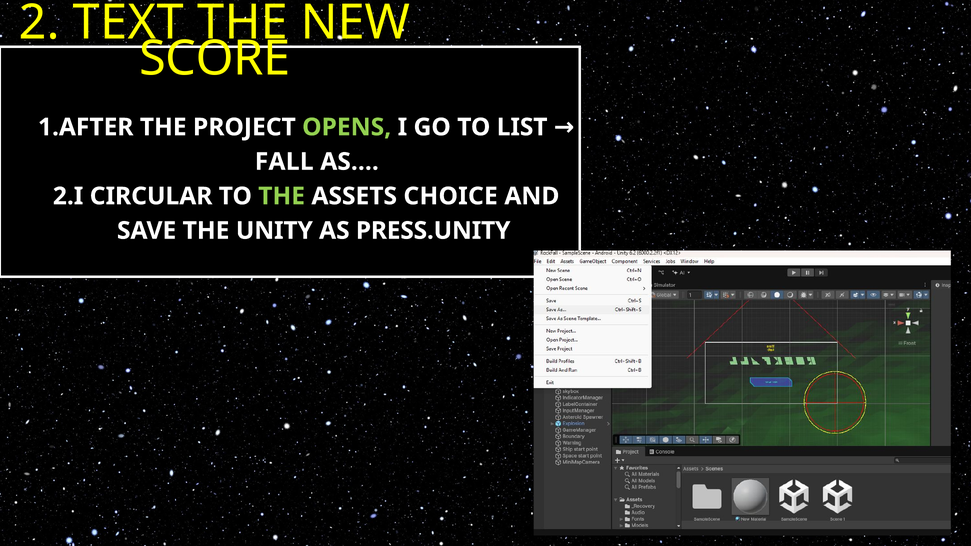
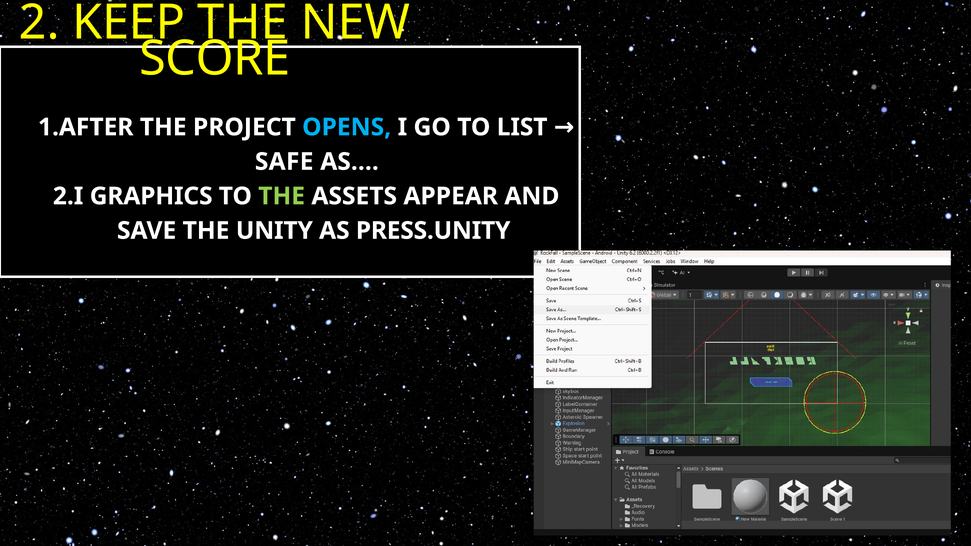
TEXT: TEXT -> KEEP (129, 23)
OPENS colour: light green -> light blue (347, 127)
FALL: FALL -> SAFE (284, 162)
CIRCULAR: CIRCULAR -> GRAPHICS (151, 196)
CHOICE: CHOICE -> APPEAR (451, 196)
